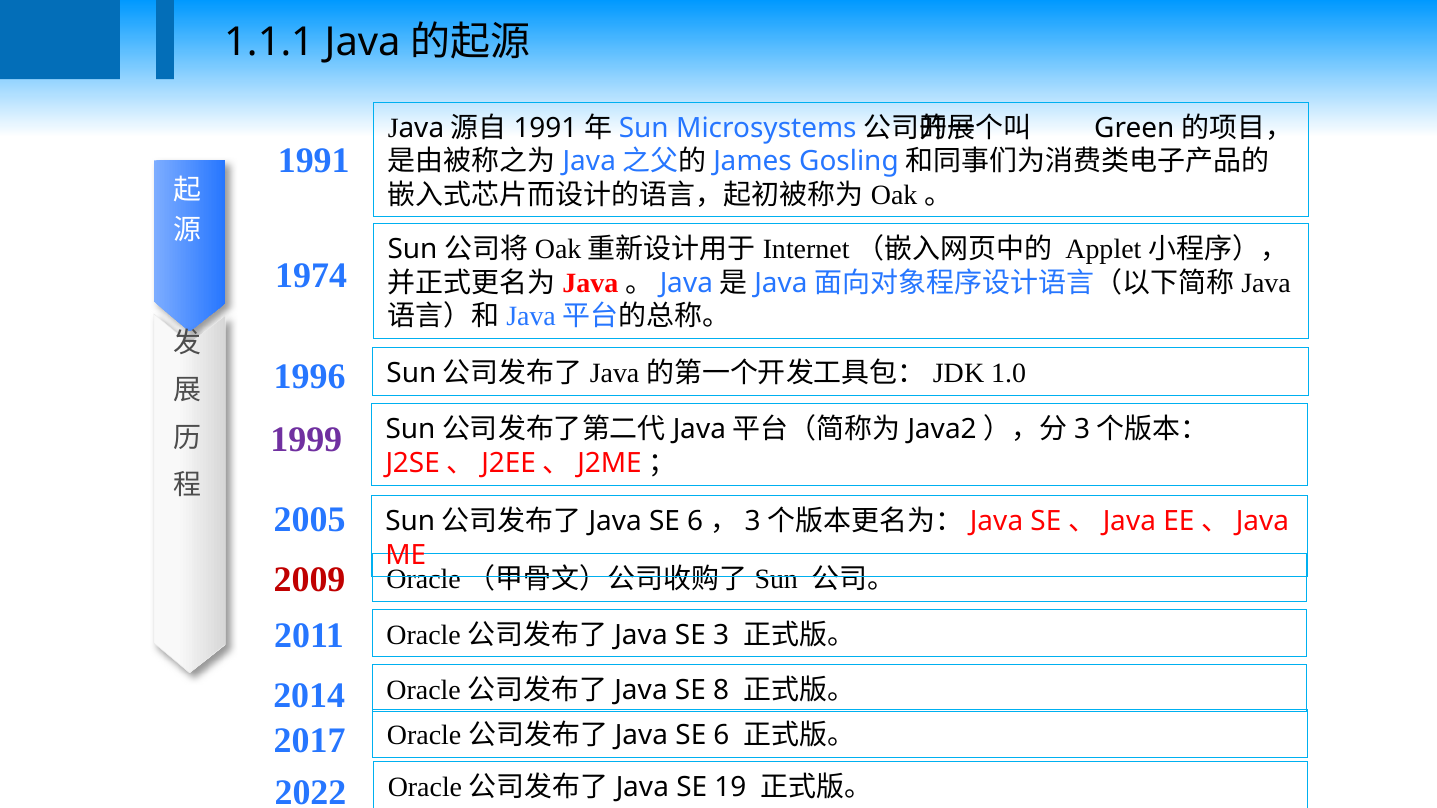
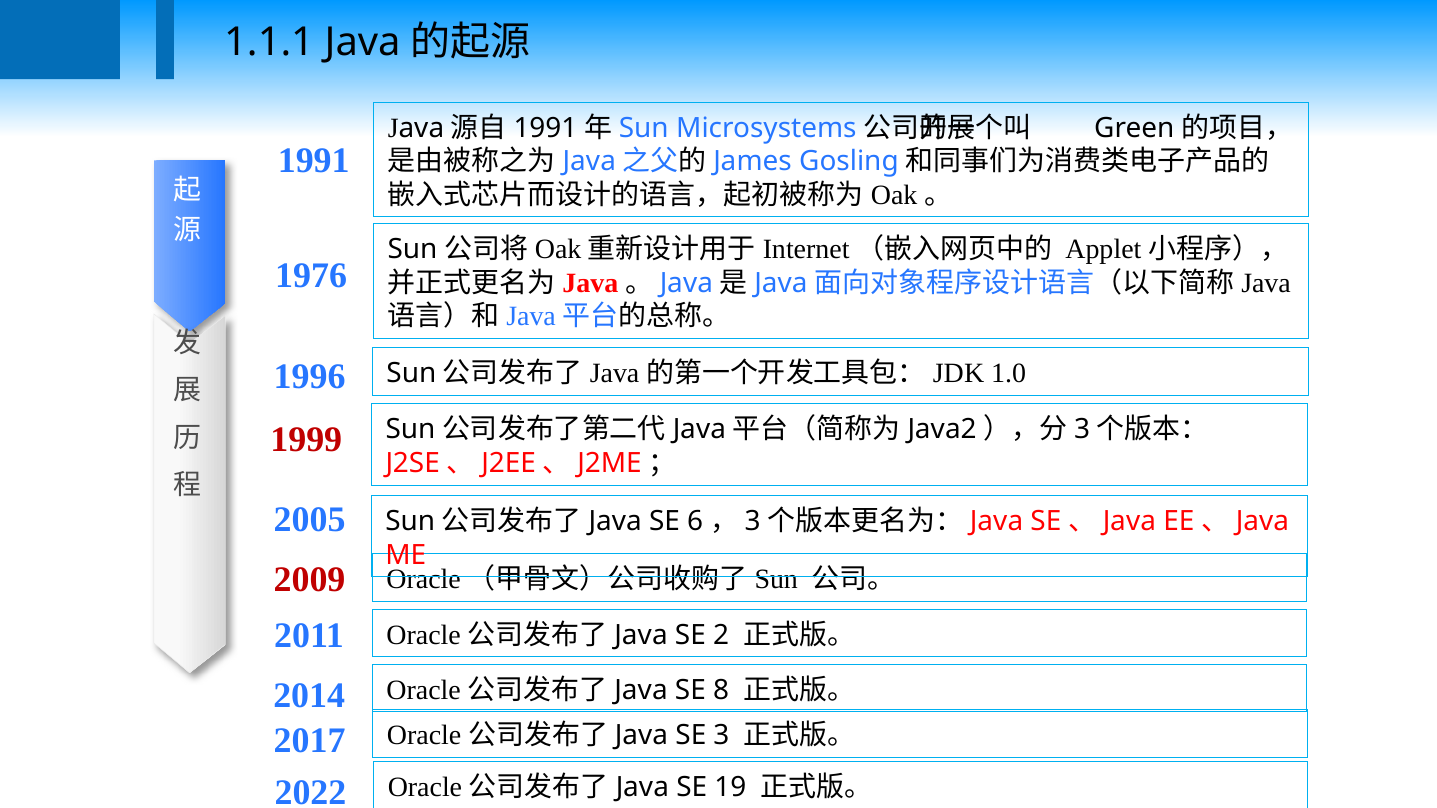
1974: 1974 -> 1976 (311, 276)
1999 colour: purple -> red (306, 440)
3: 3 -> 2 (721, 635)
6: 6 -> 3 (721, 736)
